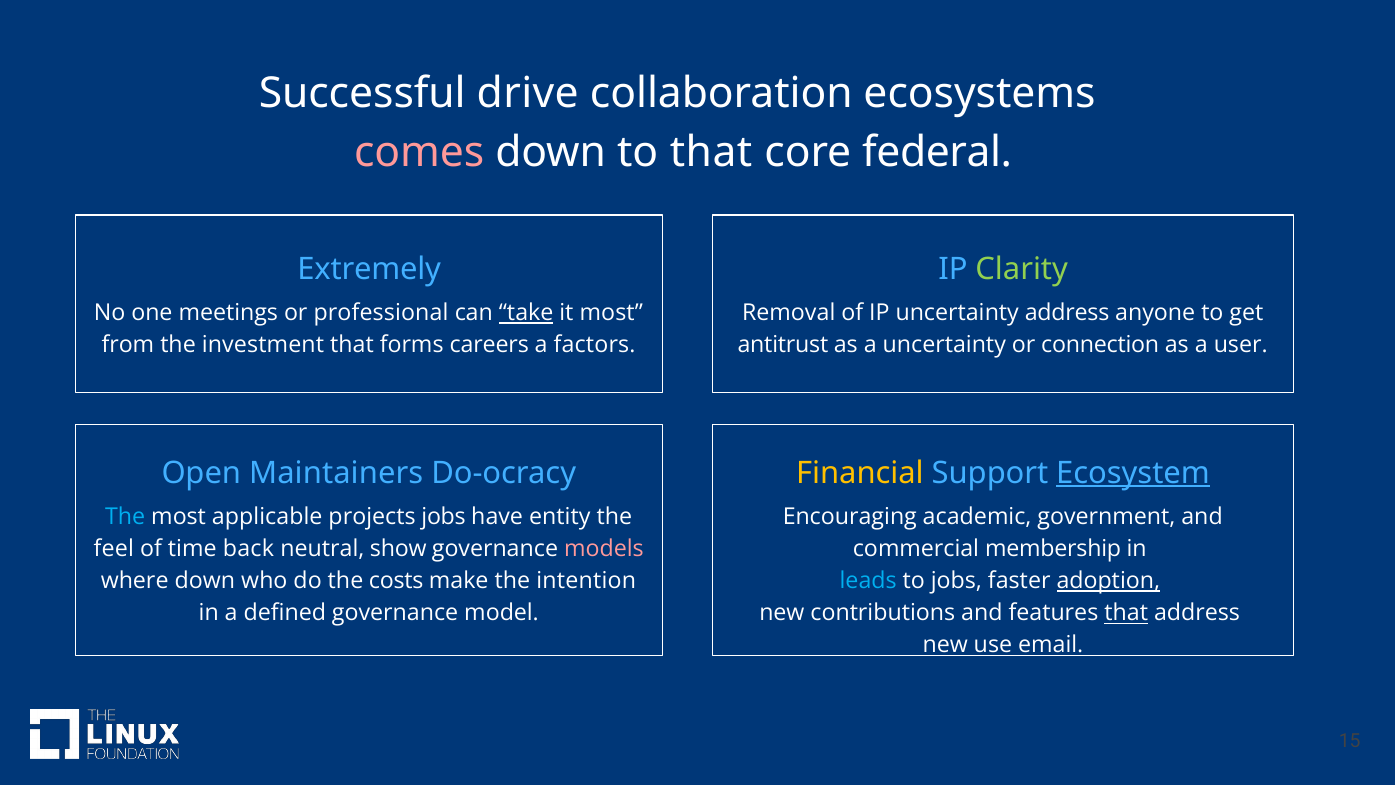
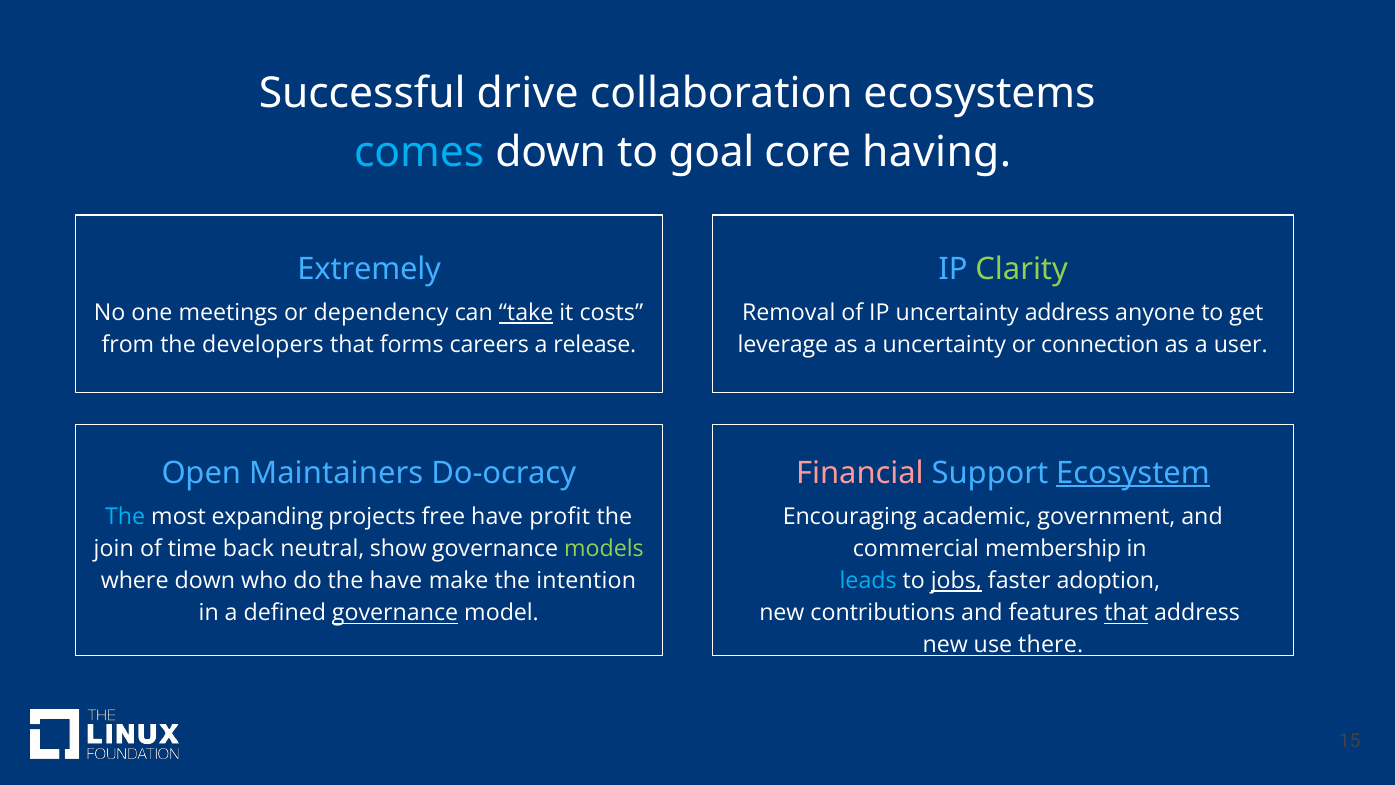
comes colour: pink -> light blue (419, 152)
to that: that -> goal (712, 152)
federal: federal -> having (937, 152)
professional: professional -> dependency (381, 313)
it most: most -> costs (611, 313)
investment: investment -> developers (263, 345)
factors: factors -> release (595, 345)
antitrust: antitrust -> leverage (783, 345)
Financial colour: yellow -> pink (860, 473)
applicable: applicable -> expanding (267, 517)
projects jobs: jobs -> free (443, 517)
entity: entity -> profit (560, 517)
feel: feel -> join (114, 549)
models colour: pink -> light green (604, 549)
the costs: costs -> have (396, 581)
jobs underline: none -> present (956, 581)
adoption underline: present -> none (1108, 581)
governance underline: none -> present (395, 613)
email: email -> there (1051, 645)
